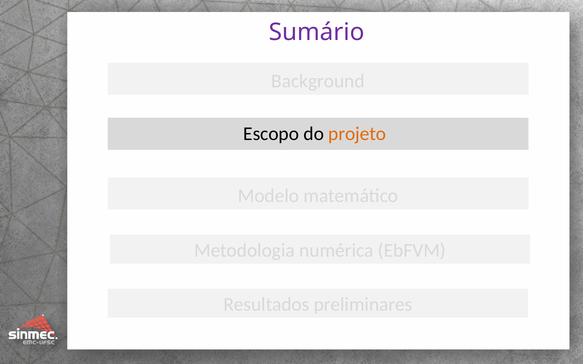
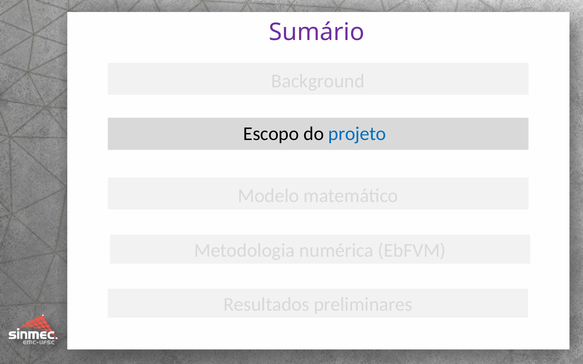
projeto colour: orange -> blue (357, 134)
